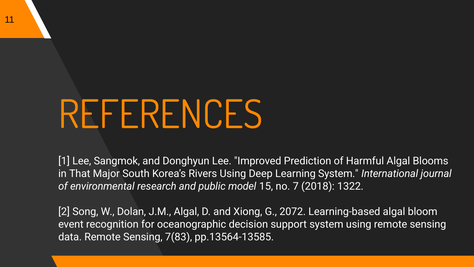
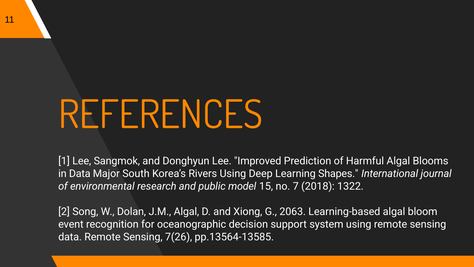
in That: That -> Data (80, 173)
Learning System: System -> Shapes (338, 173)
2072: 2072 -> 2063 (293, 211)
7(83: 7(83 -> 7(26 (179, 237)
